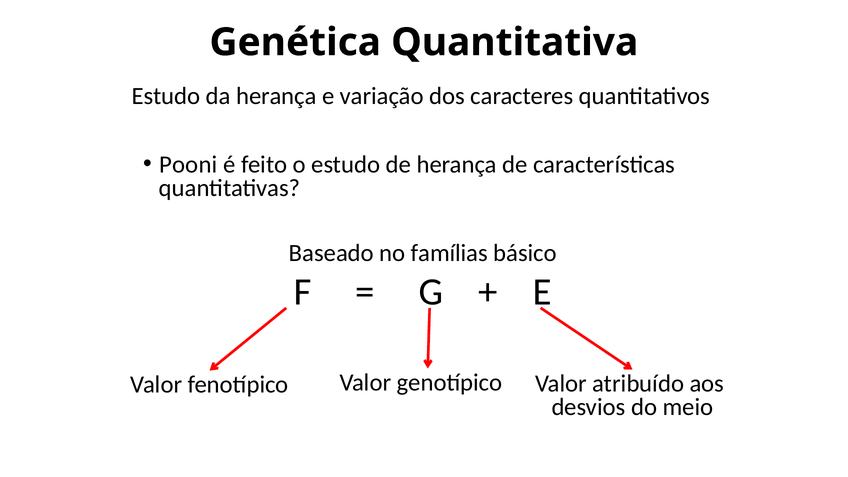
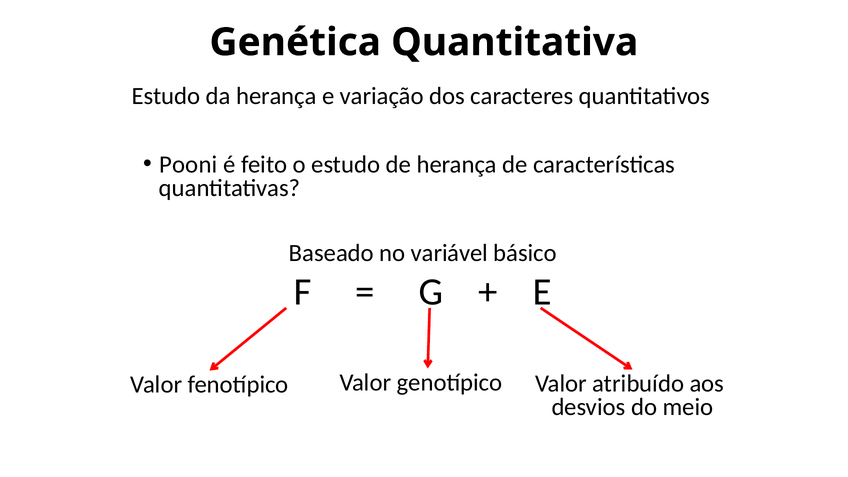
famílias: famílias -> variável (449, 253)
